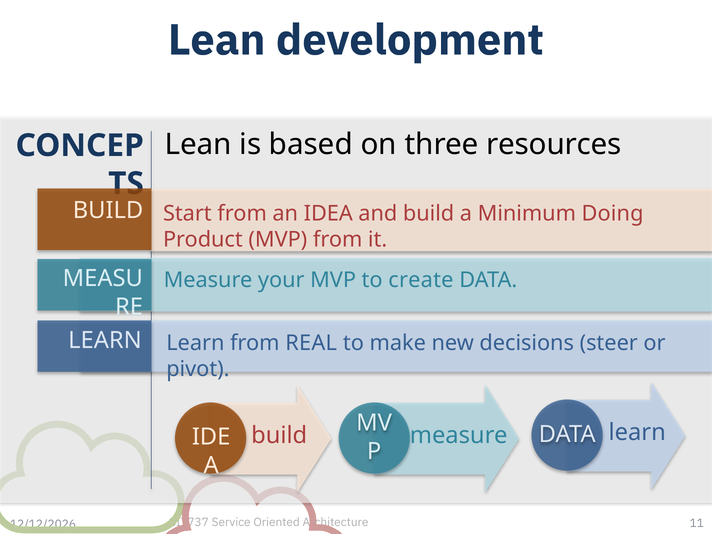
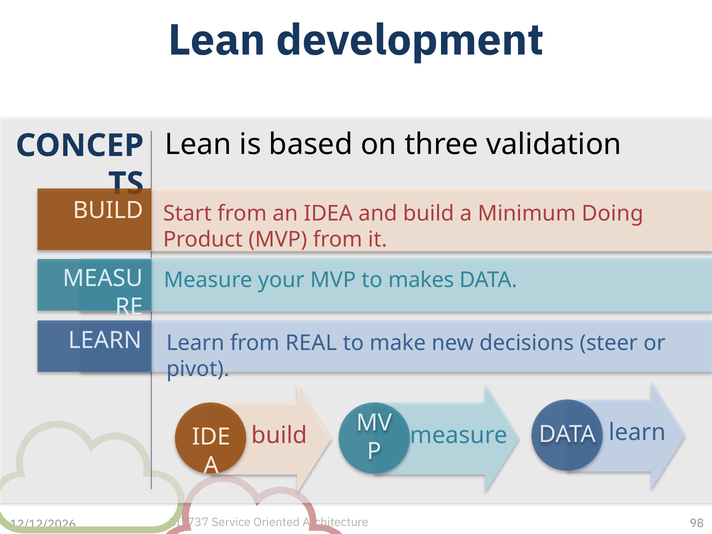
resources: resources -> validation (554, 144)
create: create -> makes (421, 280)
11: 11 -> 98 (697, 523)
